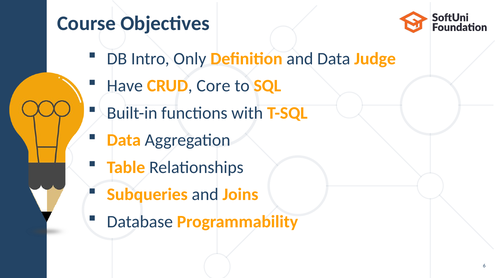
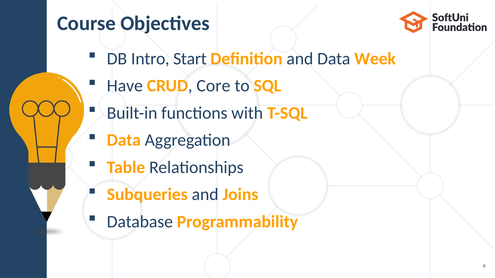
Only: Only -> Start (190, 59)
Judge: Judge -> Week (375, 59)
